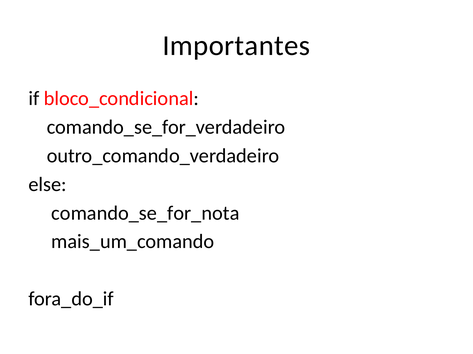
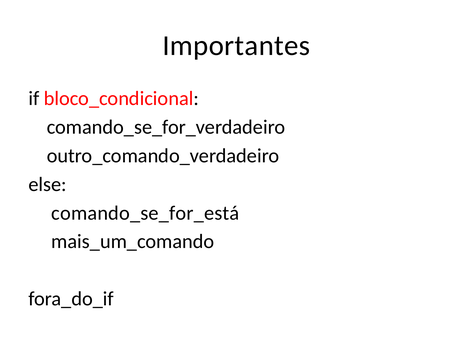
comando_se_for_nota: comando_se_for_nota -> comando_se_for_está (145, 213)
